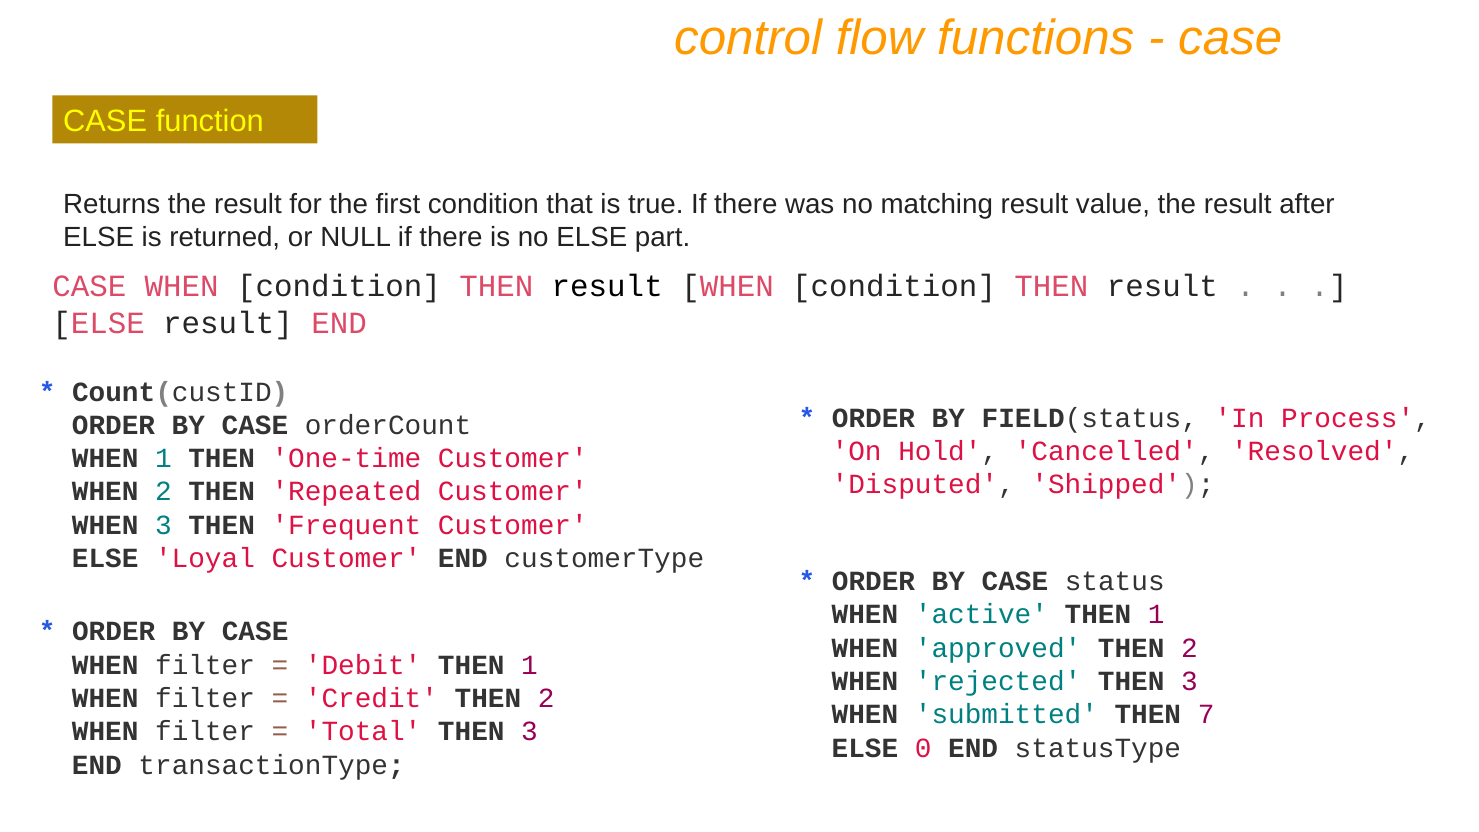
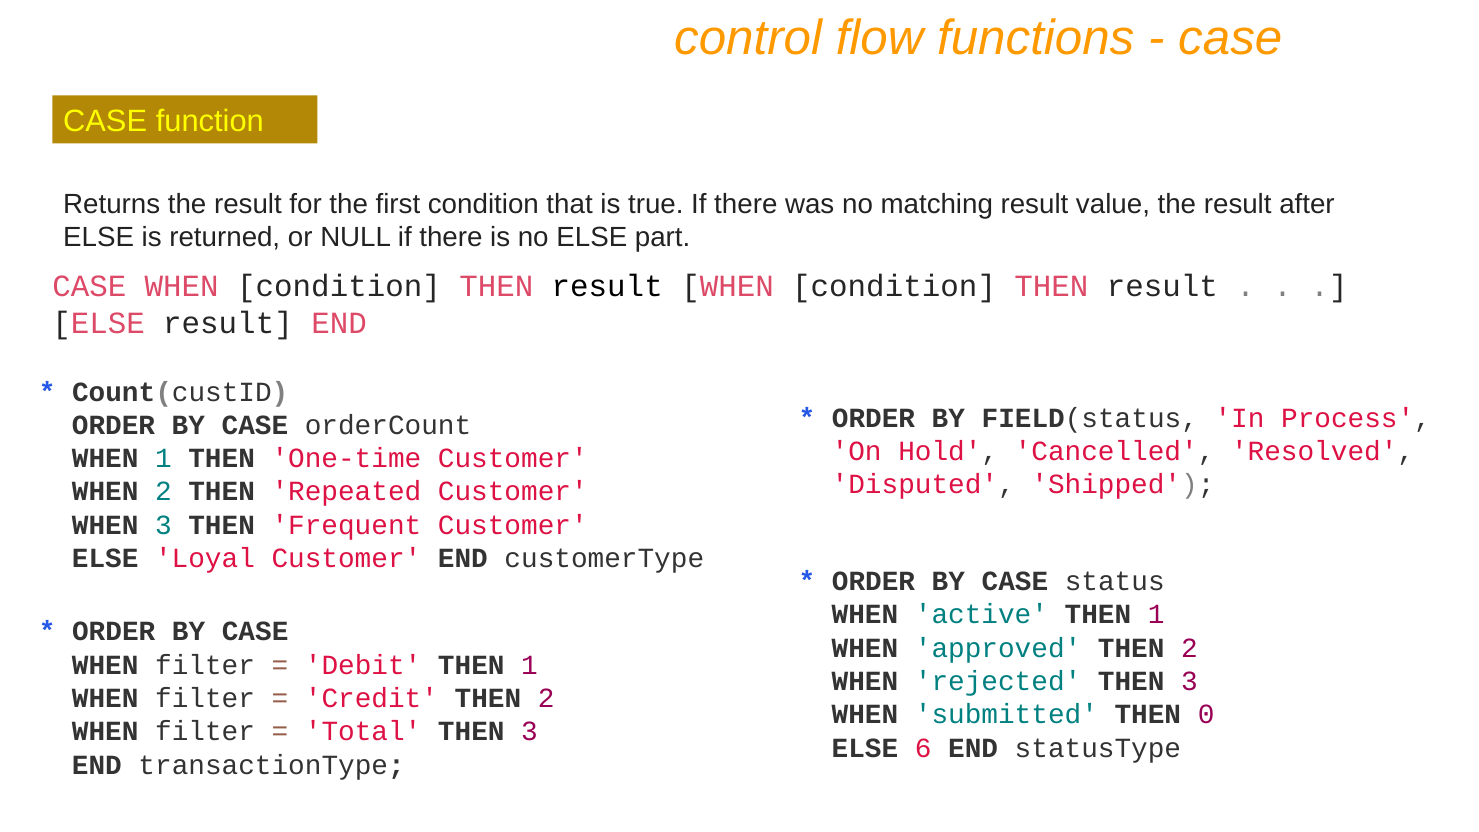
7: 7 -> 0 (1206, 715)
0: 0 -> 6 (923, 748)
